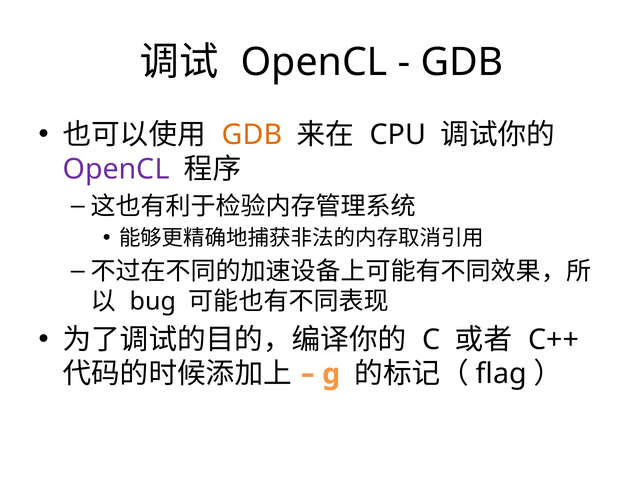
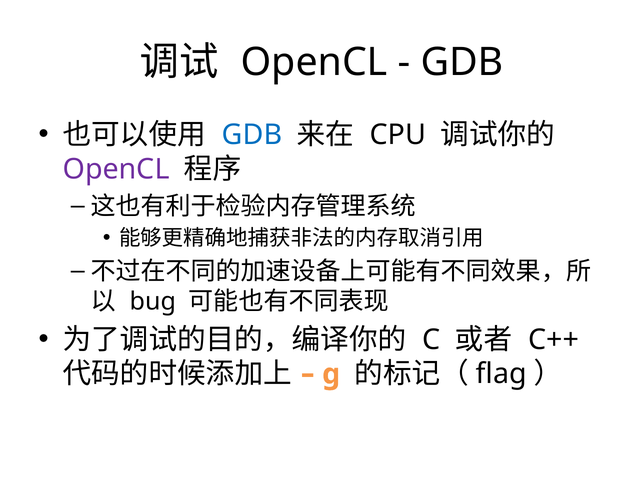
GDB colour: orange -> blue (252, 135)
